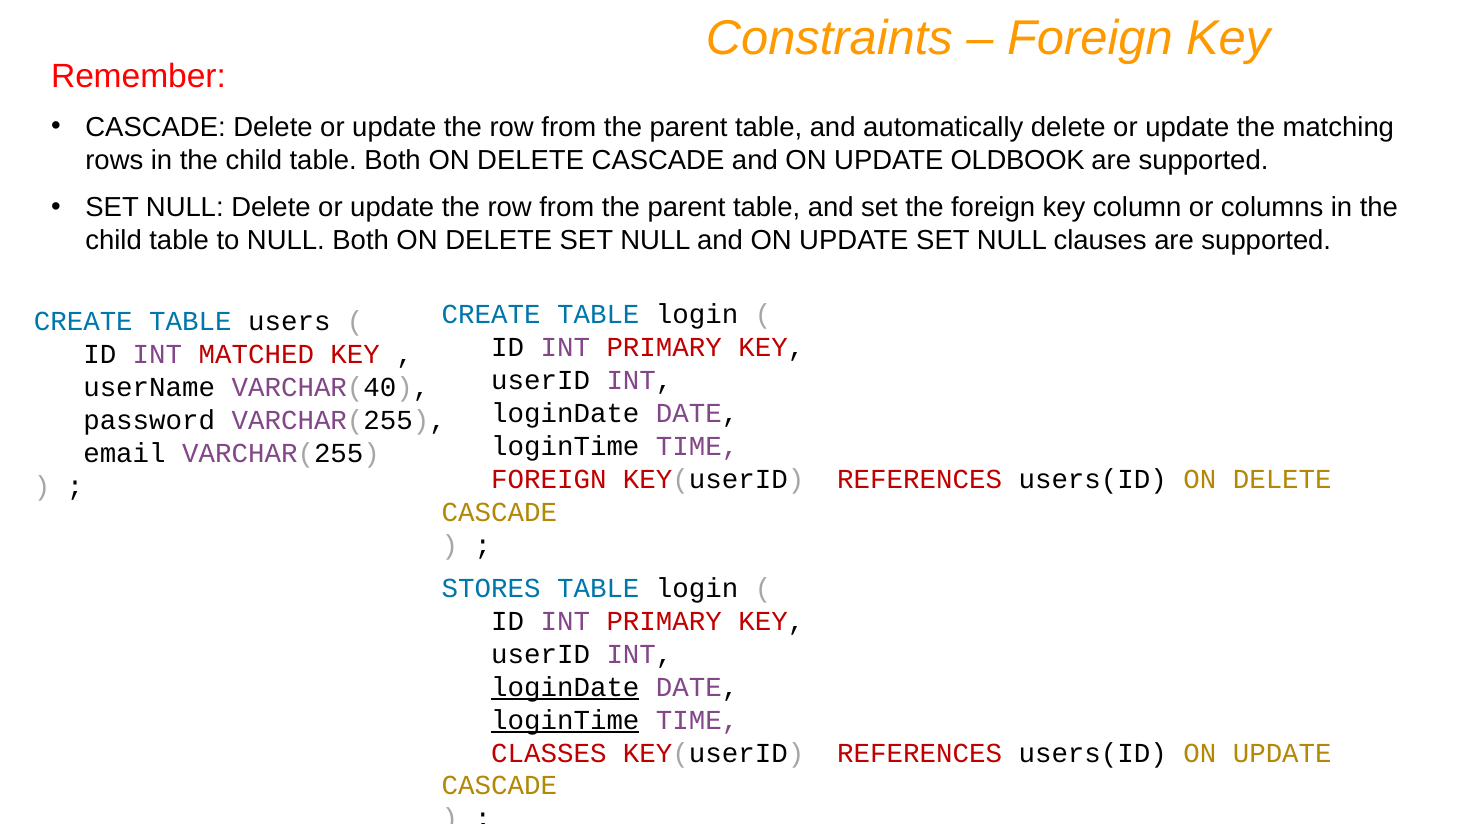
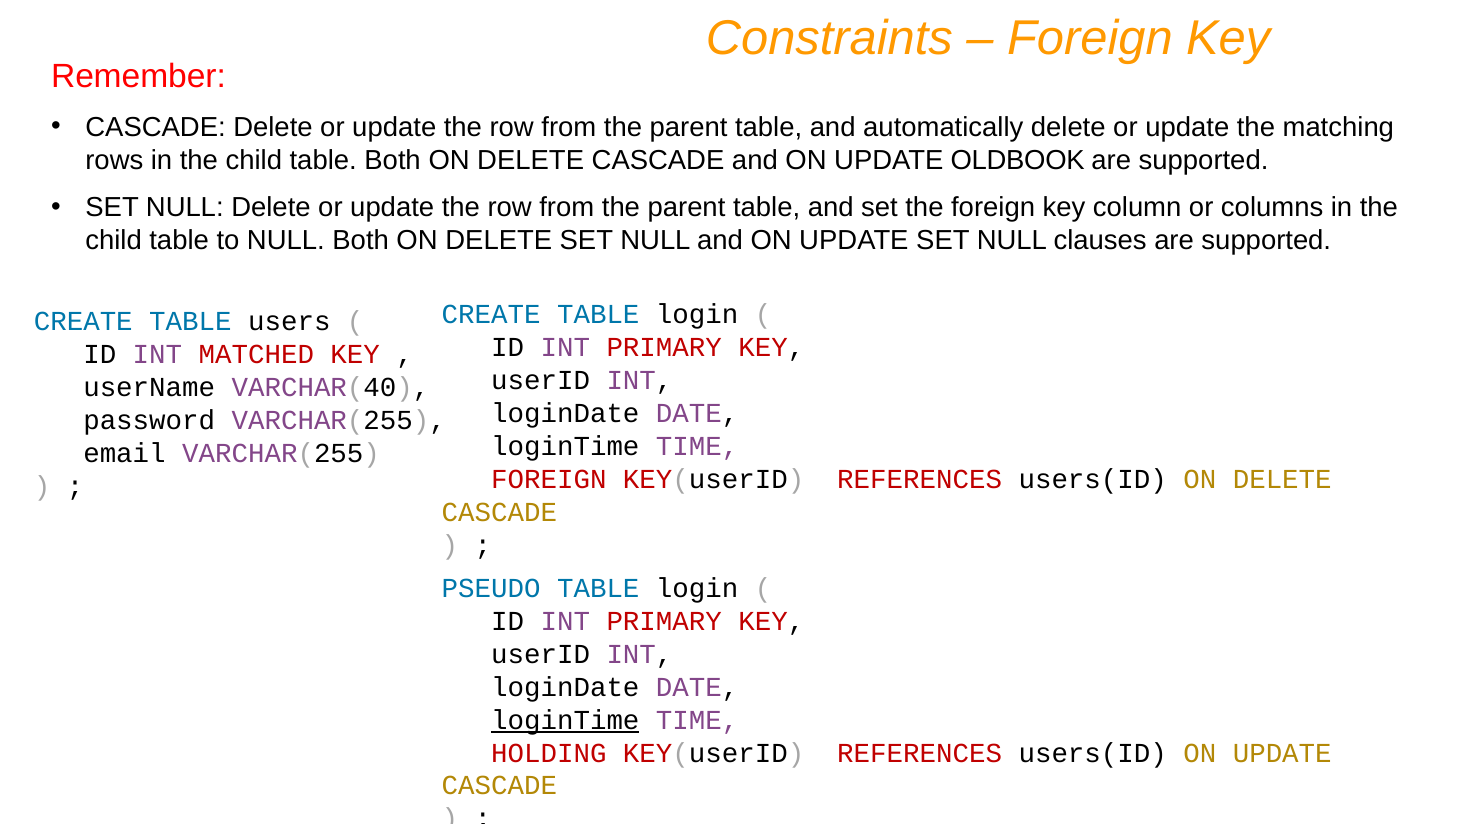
STORES: STORES -> PSEUDO (491, 588)
loginDate underline: present -> none (565, 687)
CLASSES: CLASSES -> HOLDING (549, 753)
